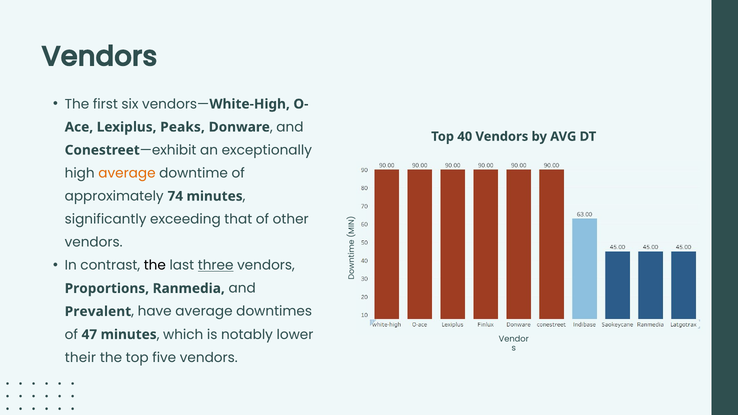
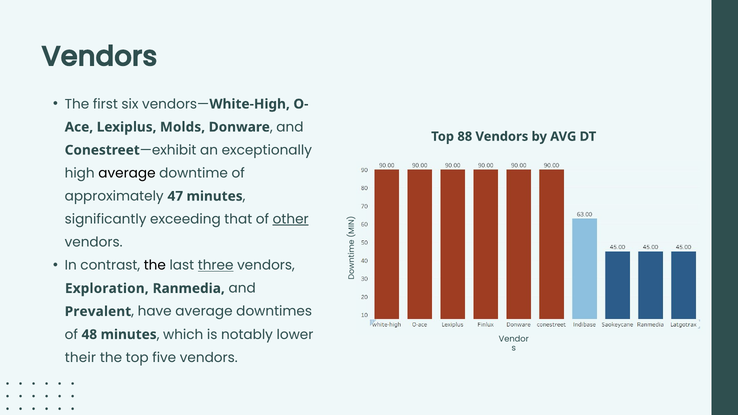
Peaks: Peaks -> Molds (183, 127)
40: 40 -> 88 (465, 137)
average colour: orange -> black (127, 173)
74: 74 -> 47 (175, 196)
other underline: none -> present (291, 219)
Proportions: Proportions -> Exploration (107, 289)
47: 47 -> 48 (89, 335)
